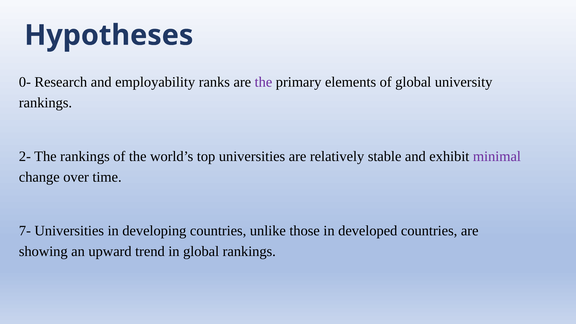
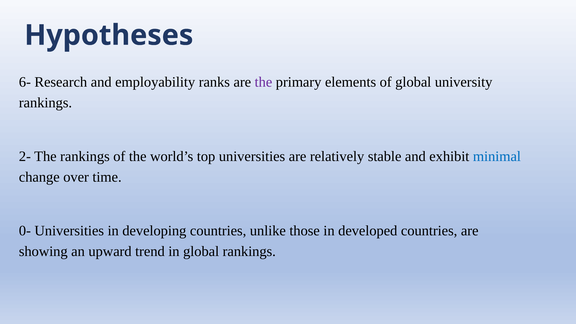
0-: 0- -> 6- (25, 82)
minimal colour: purple -> blue (497, 156)
7-: 7- -> 0- (25, 231)
